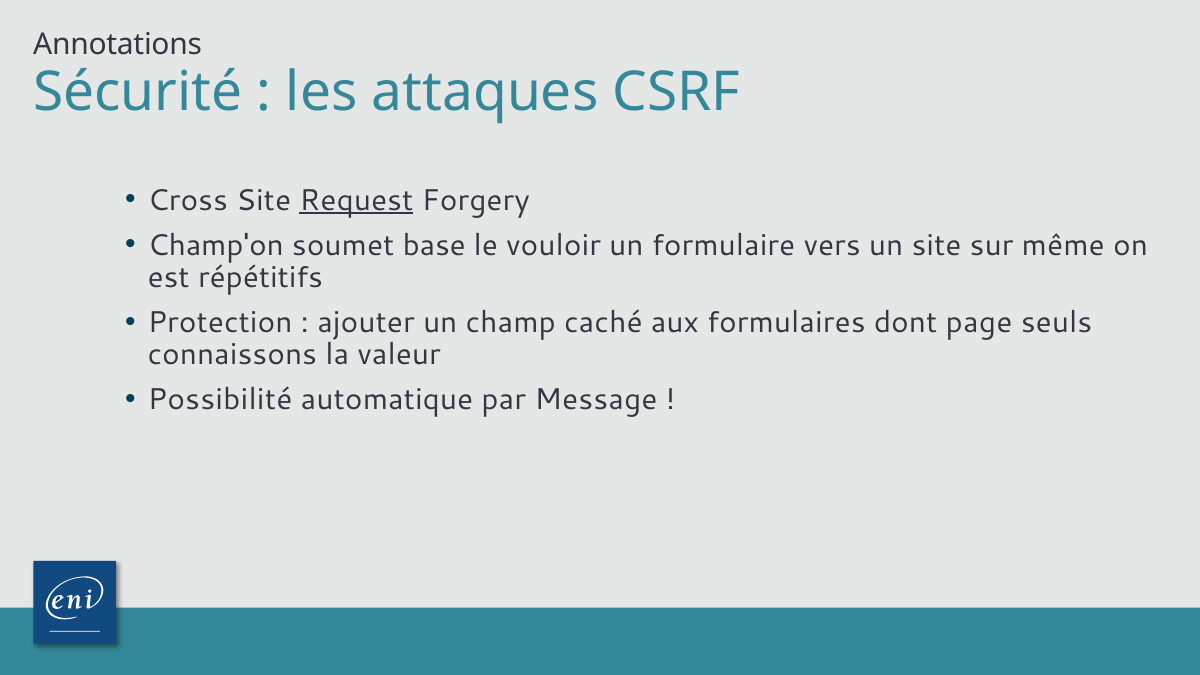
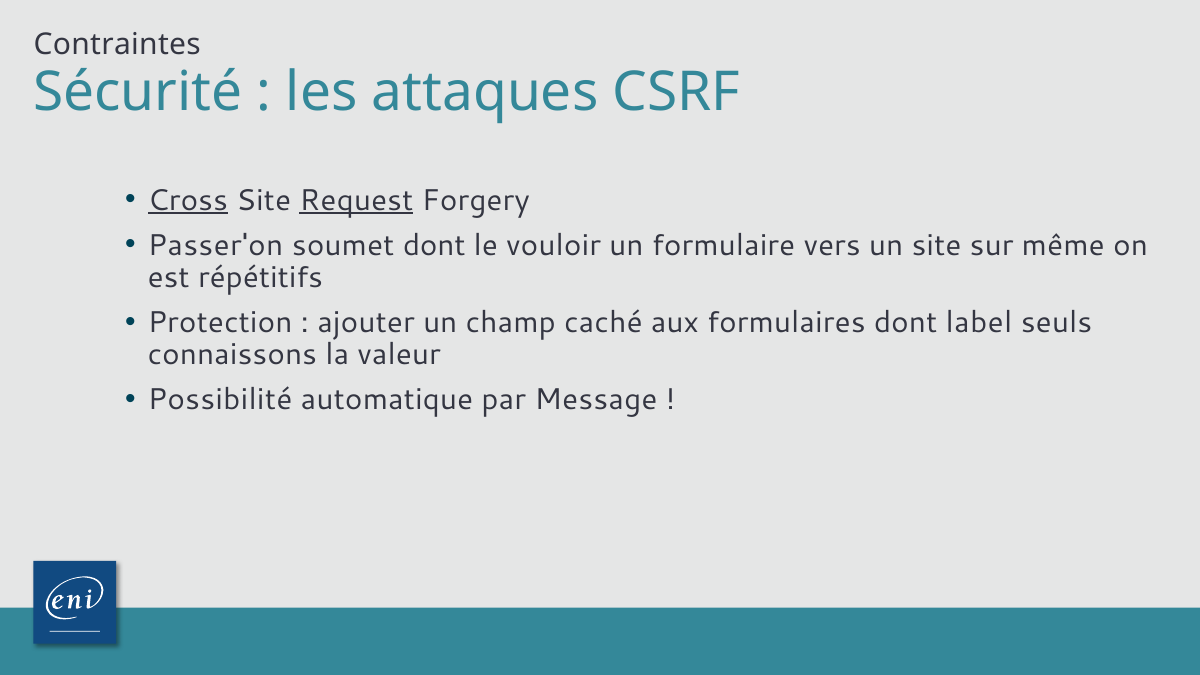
Annotations: Annotations -> Contraintes (117, 45)
Cross underline: none -> present (188, 200)
Champ'on: Champ'on -> Passer'on (215, 245)
soumet base: base -> dont (434, 245)
page: page -> label (979, 322)
